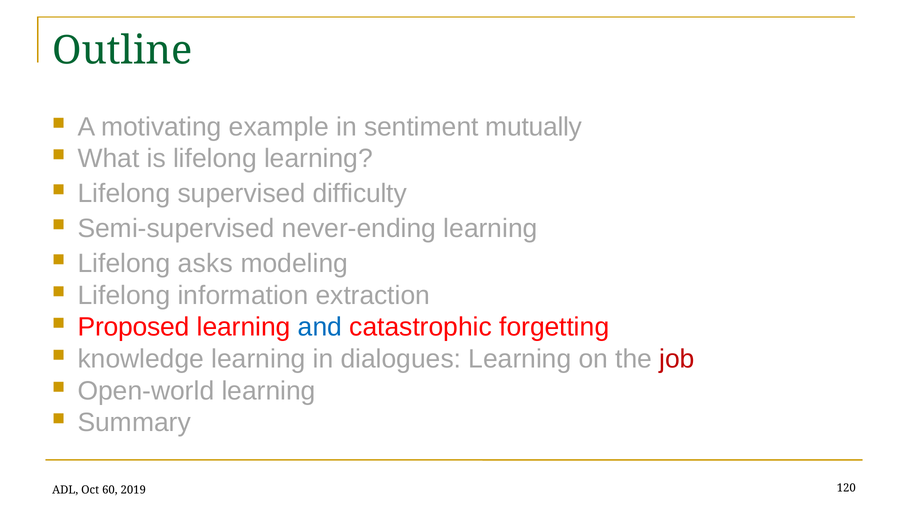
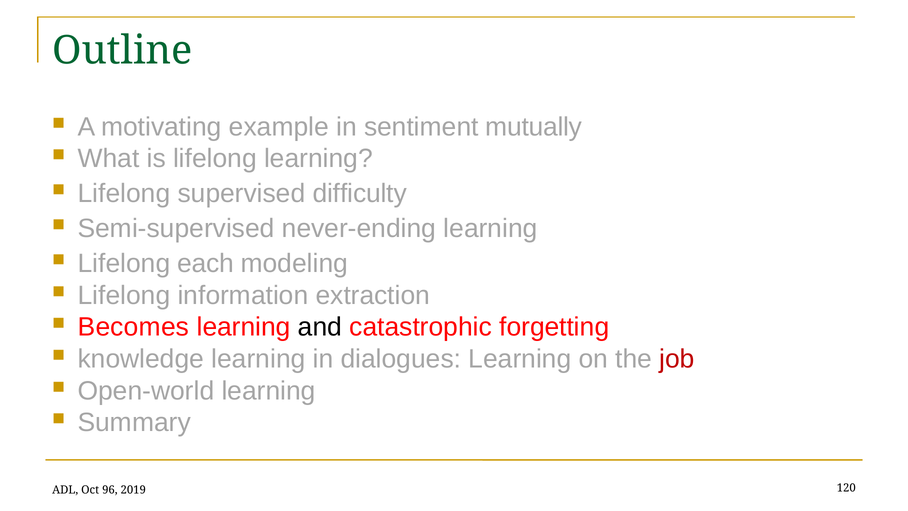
asks: asks -> each (206, 263)
Proposed: Proposed -> Becomes (133, 327)
and colour: blue -> black (320, 327)
60: 60 -> 96 (110, 490)
